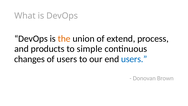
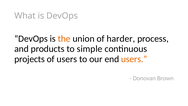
extend: extend -> harder (121, 39)
changes: changes -> projects (30, 59)
users colour: blue -> orange (134, 59)
